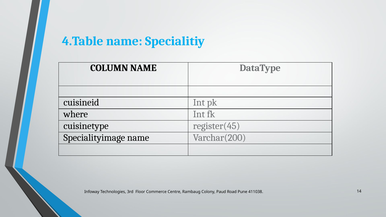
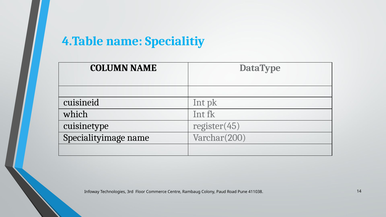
where: where -> which (76, 114)
